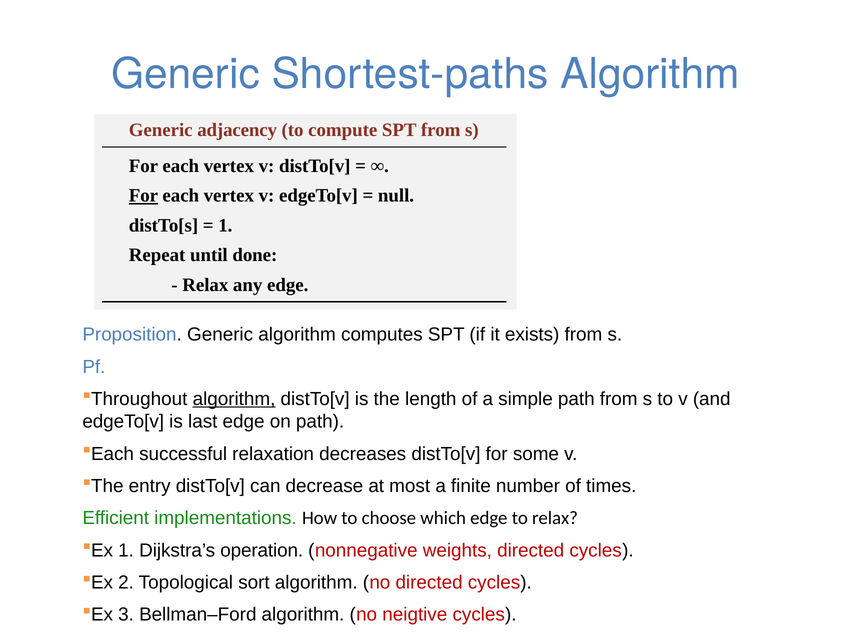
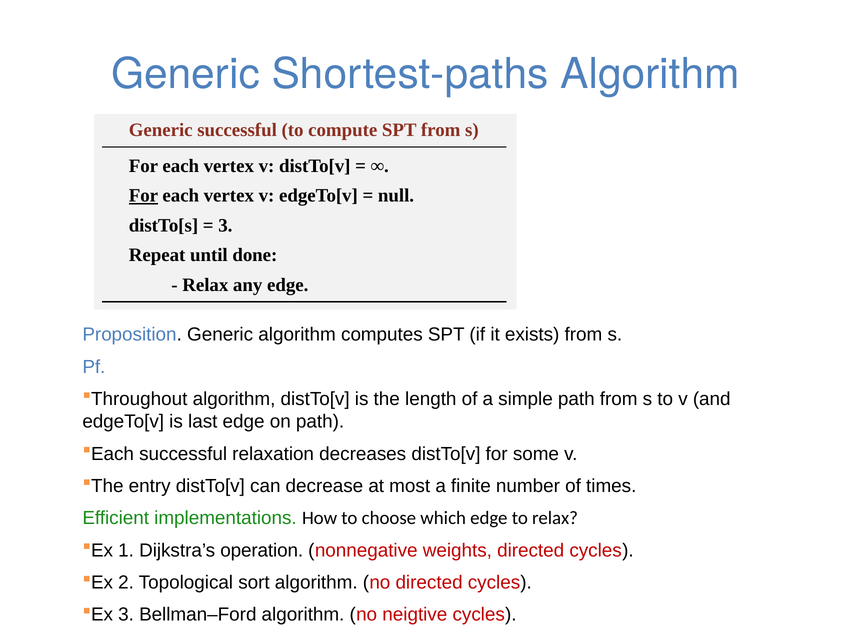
Generic adjacency: adjacency -> successful (237, 130)
1: 1 -> 3 (225, 225)
algorithm underline: present -> none (234, 398)
